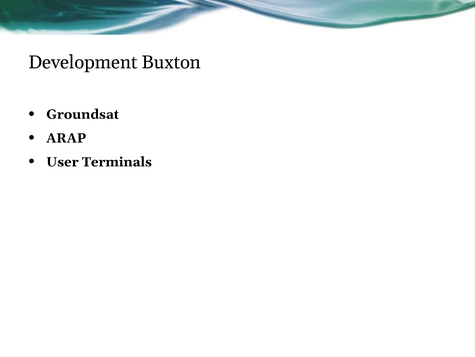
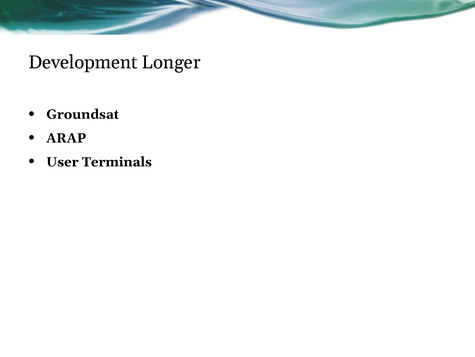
Buxton: Buxton -> Longer (171, 62)
